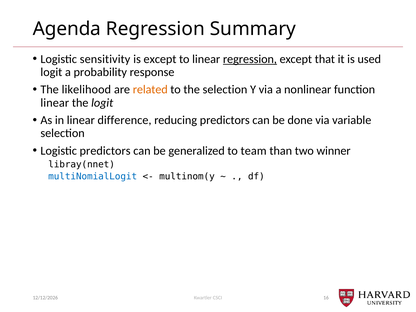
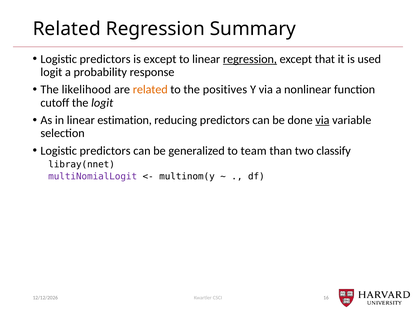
Agenda: Agenda -> Related (67, 29)
sensitivity: sensitivity -> predictors (105, 59)
the selection: selection -> positives (225, 90)
linear: linear -> cutoff (55, 103)
difference: difference -> estimation (125, 120)
via underline: none -> present (322, 120)
winner: winner -> classify (334, 151)
multiNomialLogit colour: blue -> purple (93, 177)
